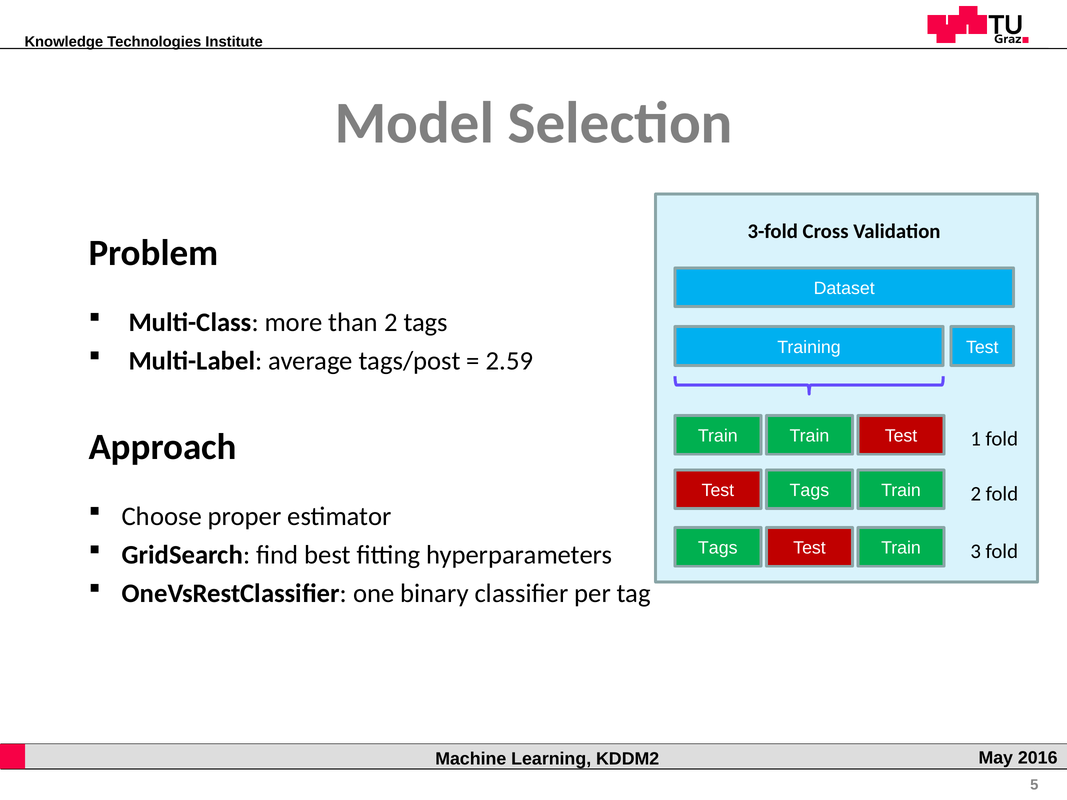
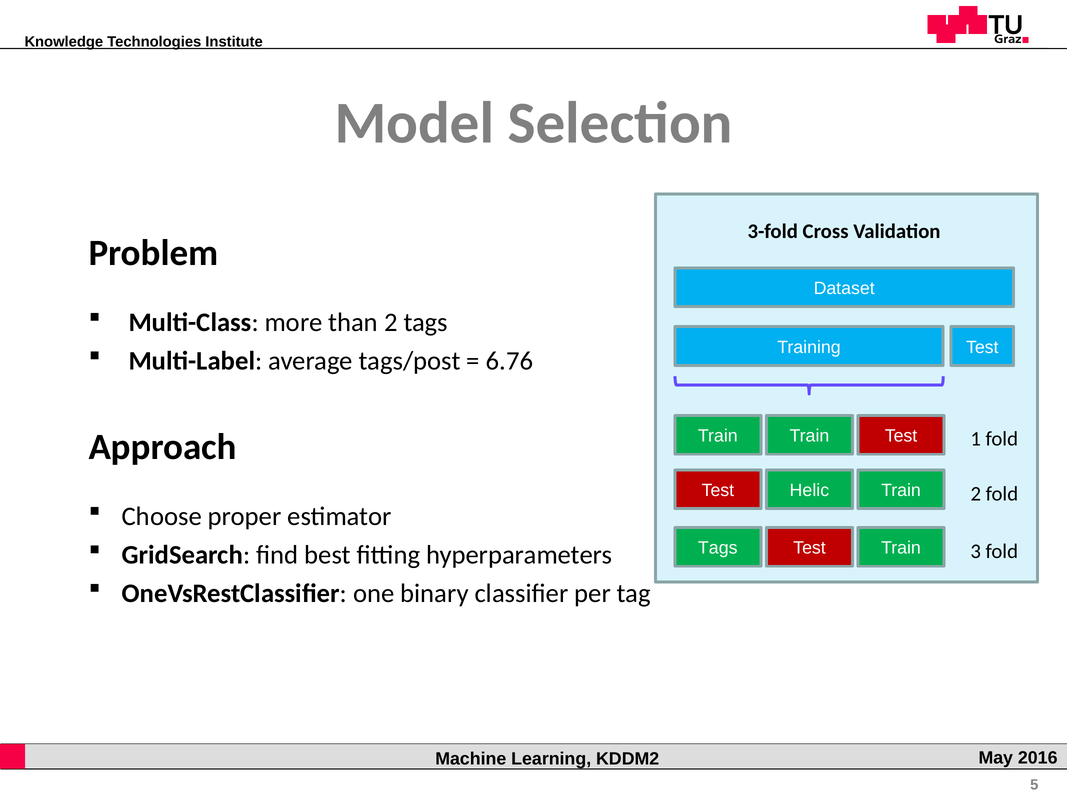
2.59: 2.59 -> 6.76 (509, 361)
Test Tags: Tags -> Helic (809, 491)
